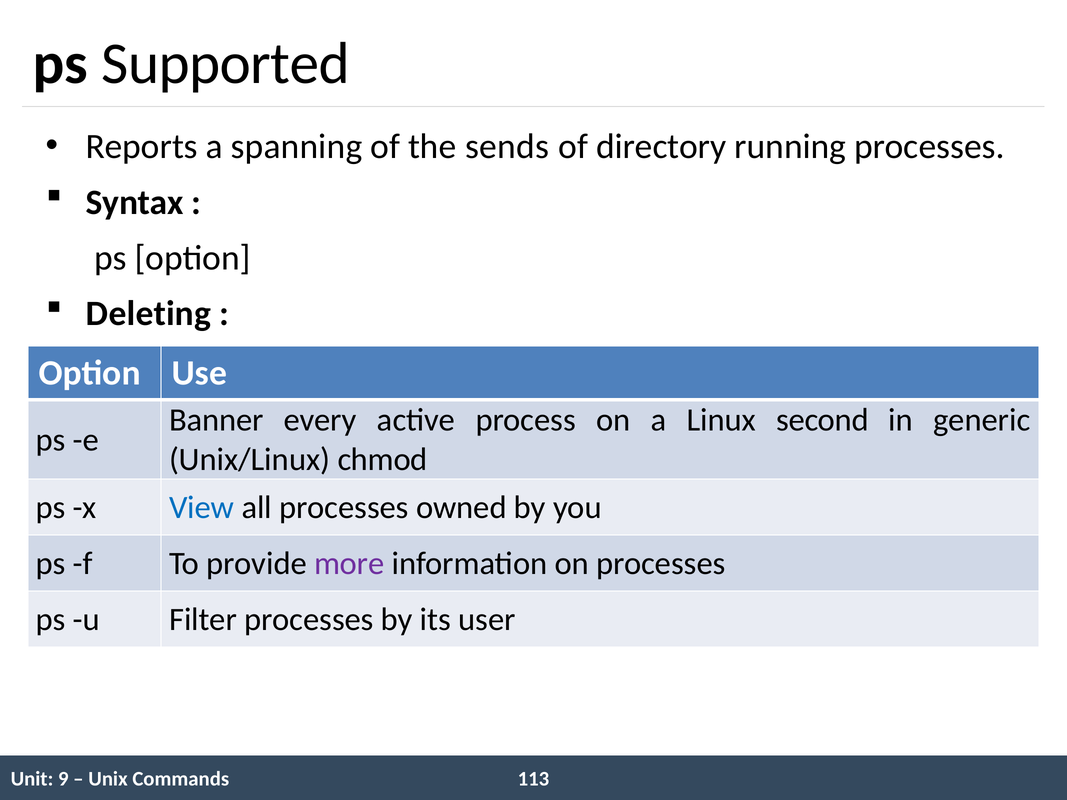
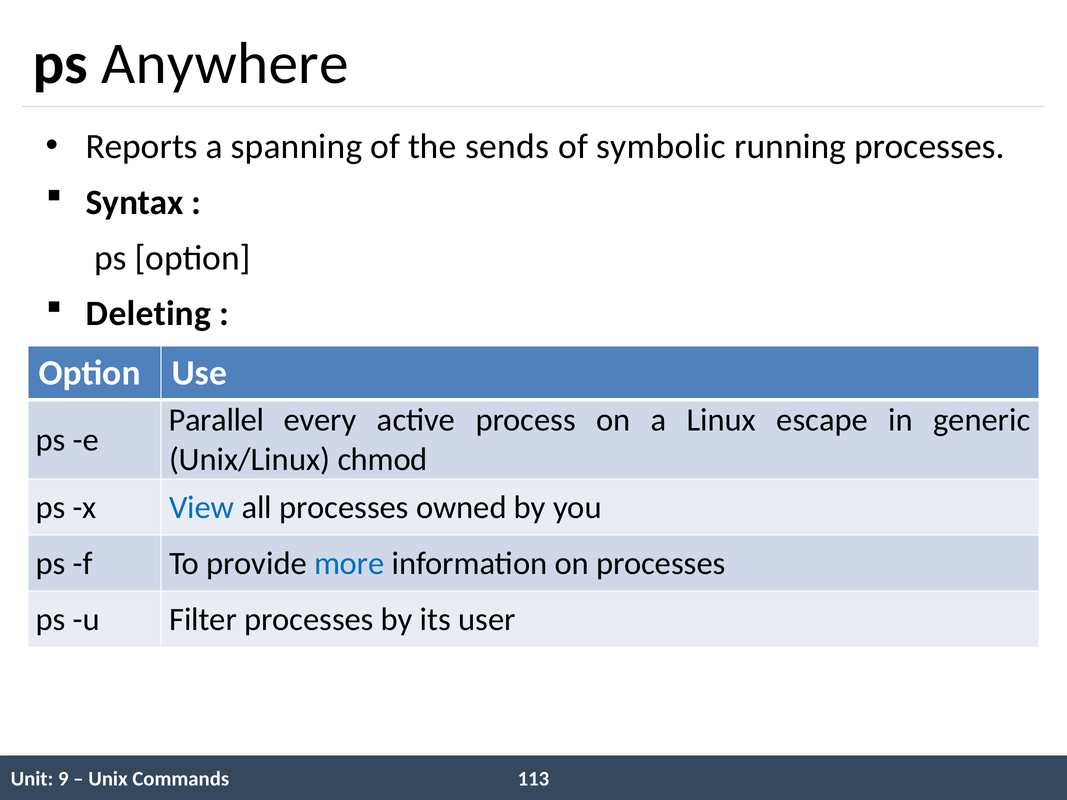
Supported: Supported -> Anywhere (225, 64)
directory: directory -> symbolic (661, 147)
Banner: Banner -> Parallel (216, 420)
second: second -> escape (822, 420)
more colour: purple -> blue (349, 564)
